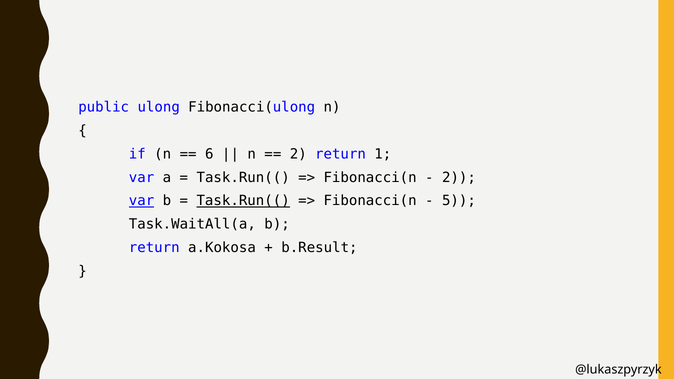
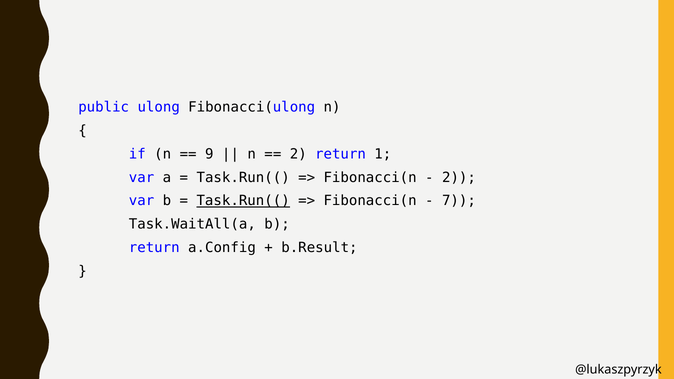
6: 6 -> 9 (209, 154)
var underline: present -> none (142, 201)
5: 5 -> 7 (459, 201)
a.Kokosa: a.Kokosa -> a.Config (222, 248)
